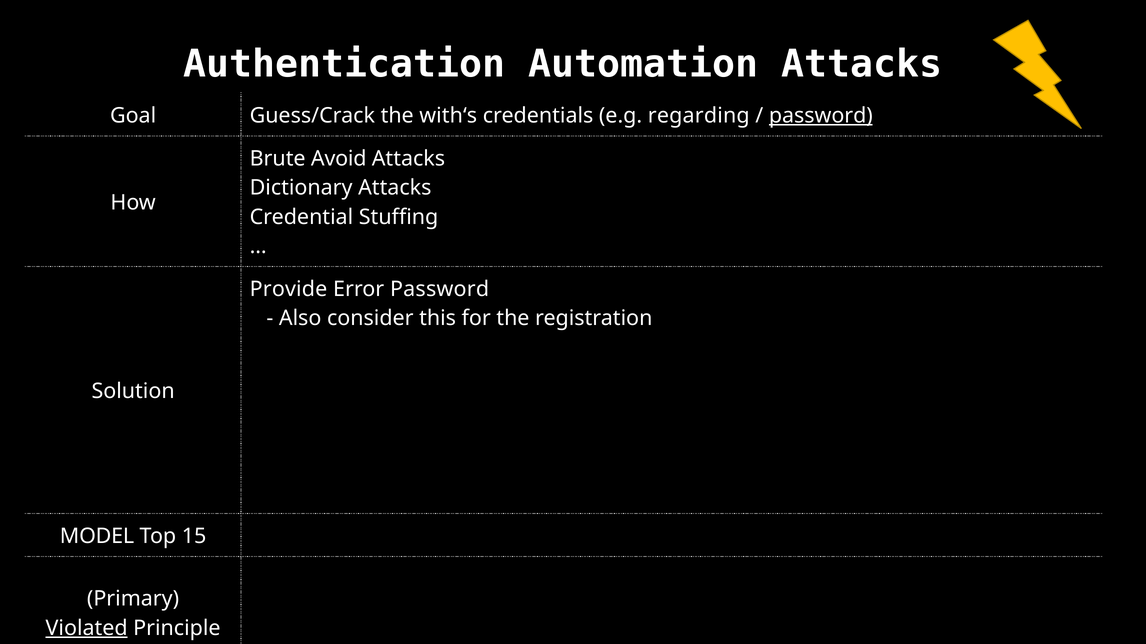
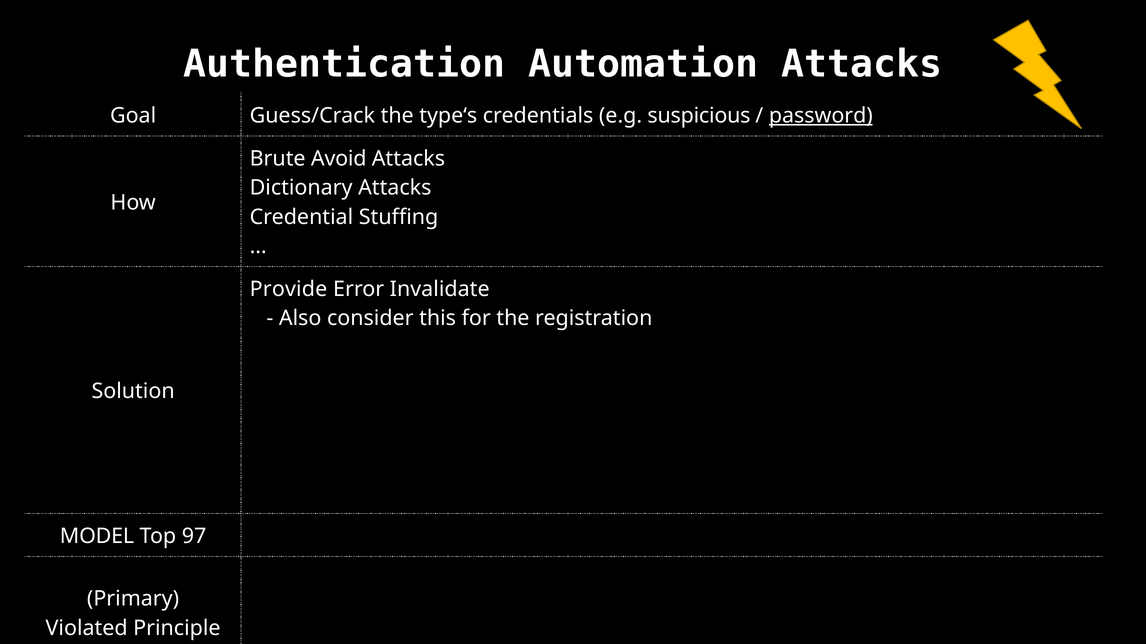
with‘s: with‘s -> type‘s (448, 116)
regarding: regarding -> suspicious (699, 116)
Error Password: Password -> Invalidate (440, 289)
15: 15 -> 97 (194, 537)
Violated underline: present -> none (87, 629)
